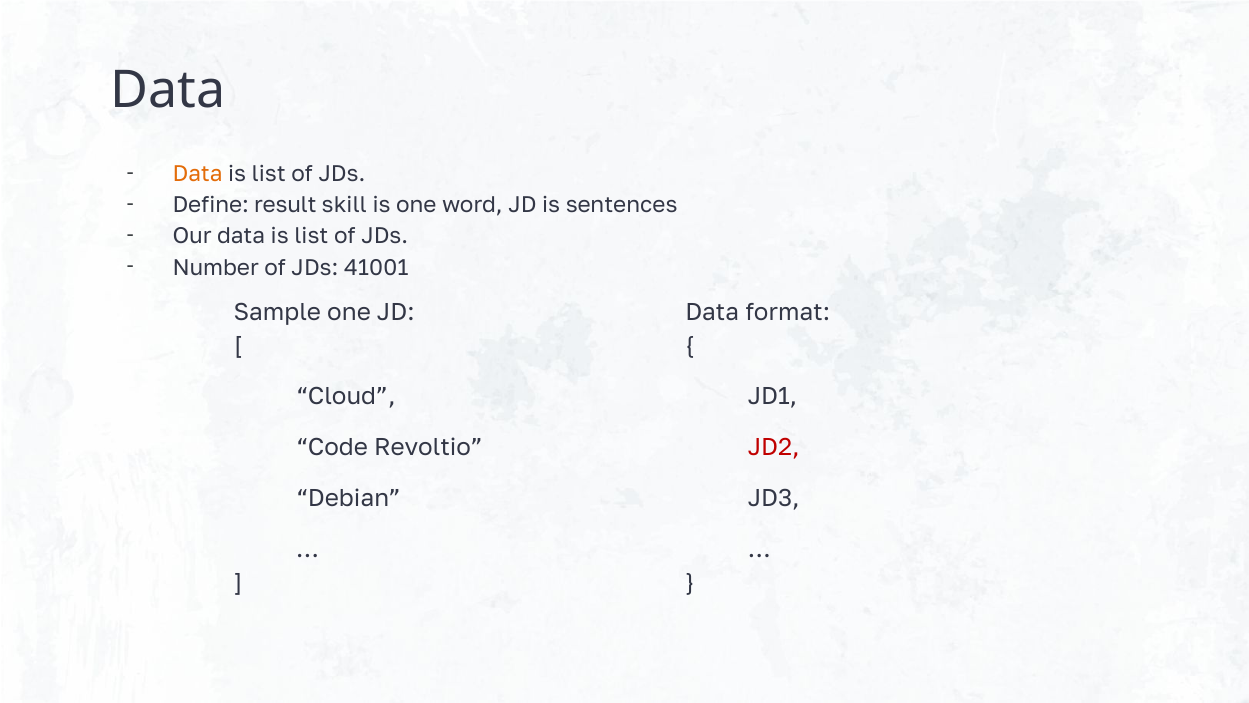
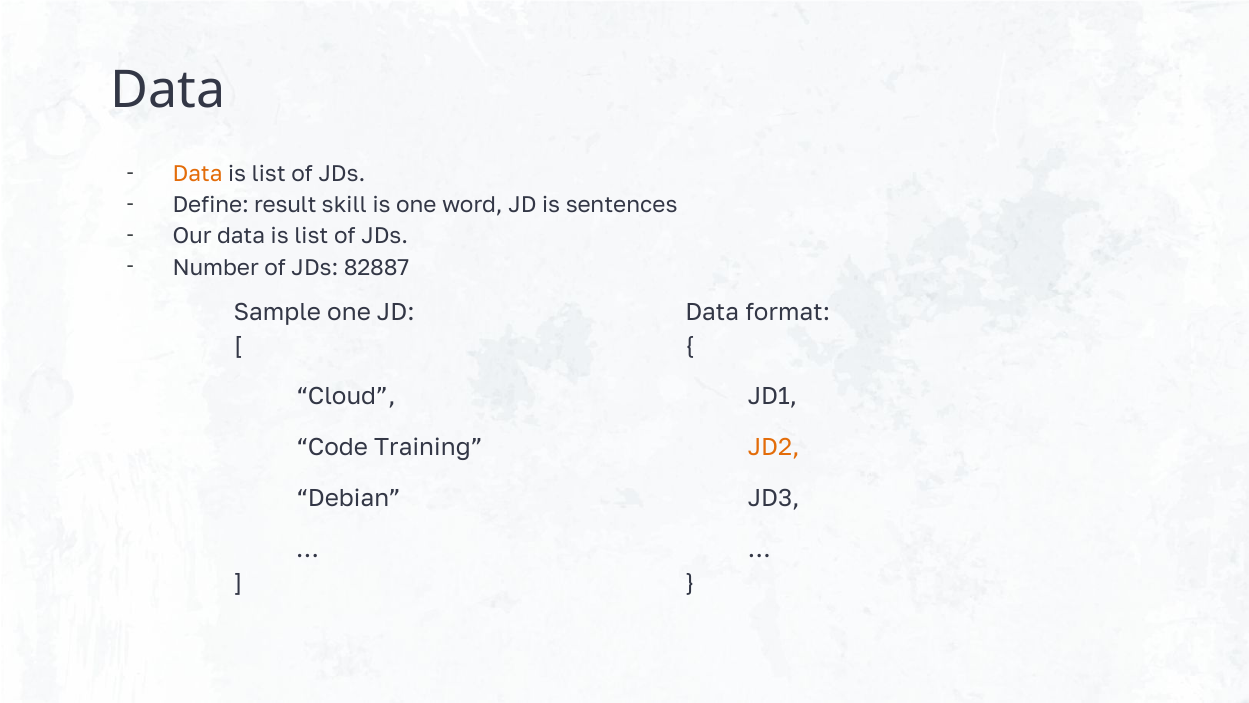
41001: 41001 -> 82887 (377, 267)
Revoltio: Revoltio -> Training (428, 447)
JD2 colour: red -> orange (774, 447)
